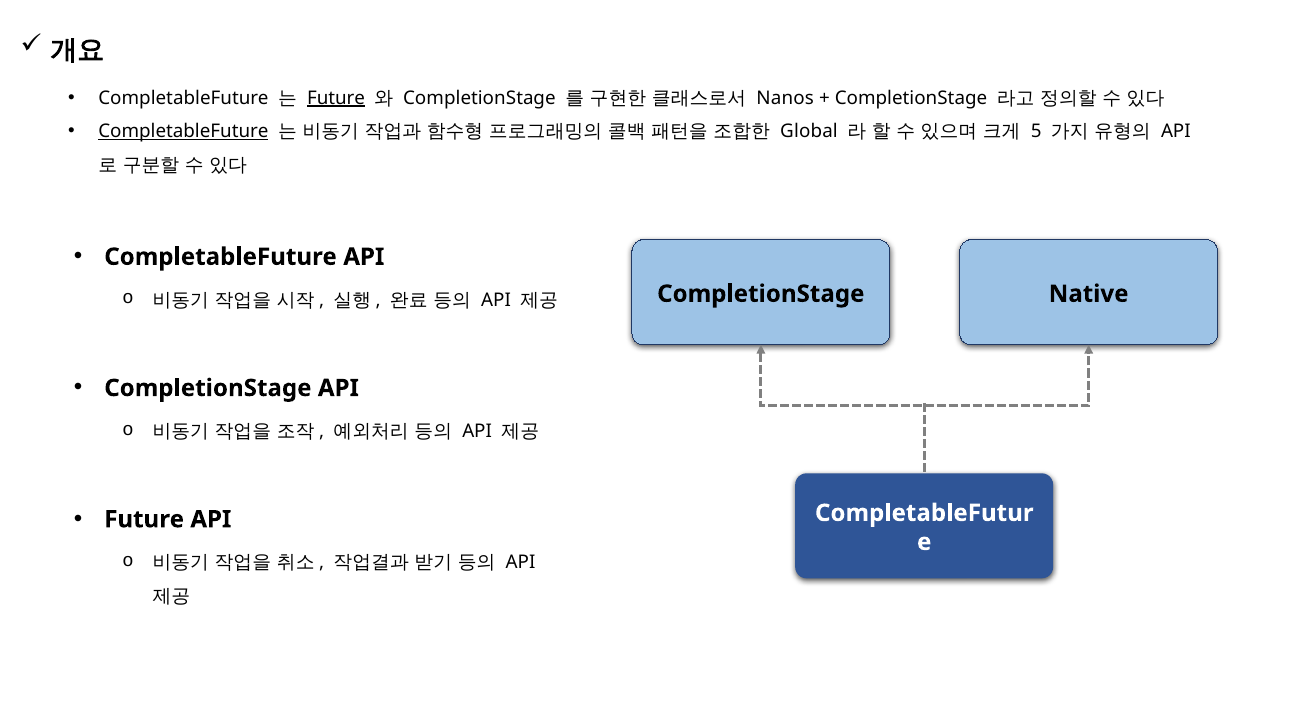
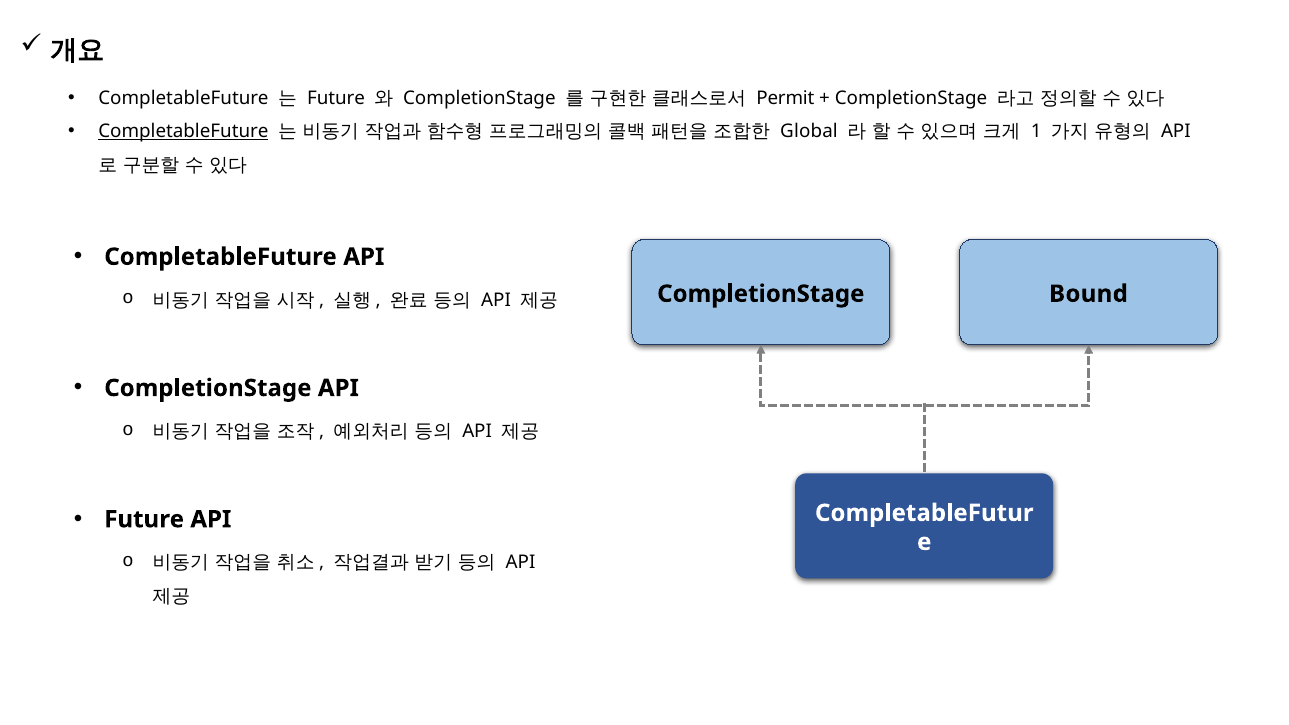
Future underline: present -> none (336, 98)
Nanos: Nanos -> Permit (785, 98)
5: 5 -> 1 (1036, 132)
Native: Native -> Bound (1088, 294)
